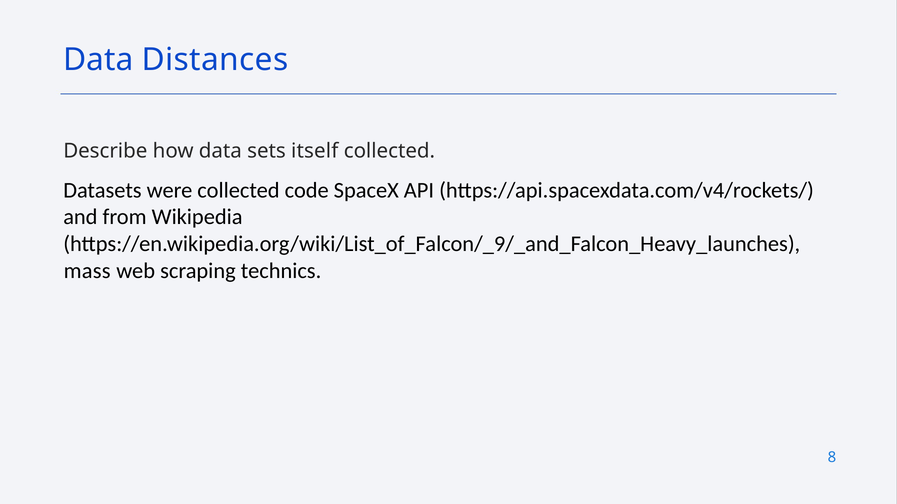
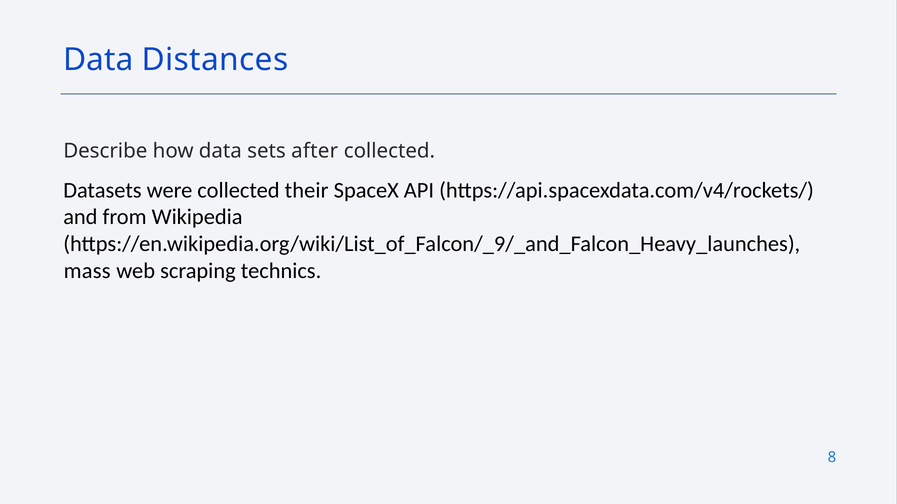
itself: itself -> after (315, 151)
code: code -> their (307, 190)
